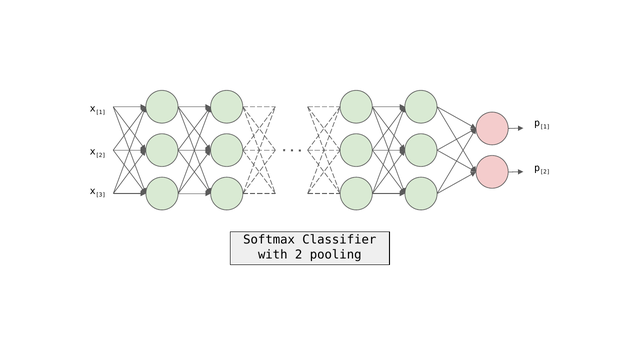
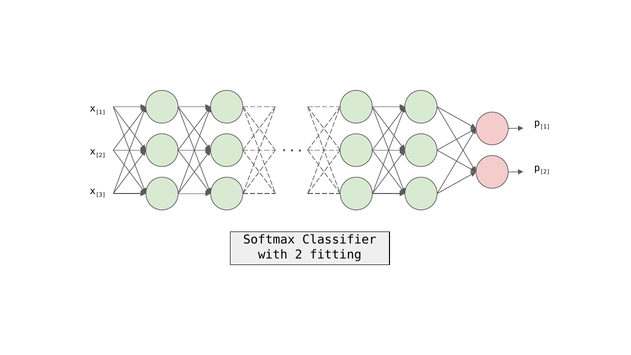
pooling: pooling -> fitting (336, 255)
